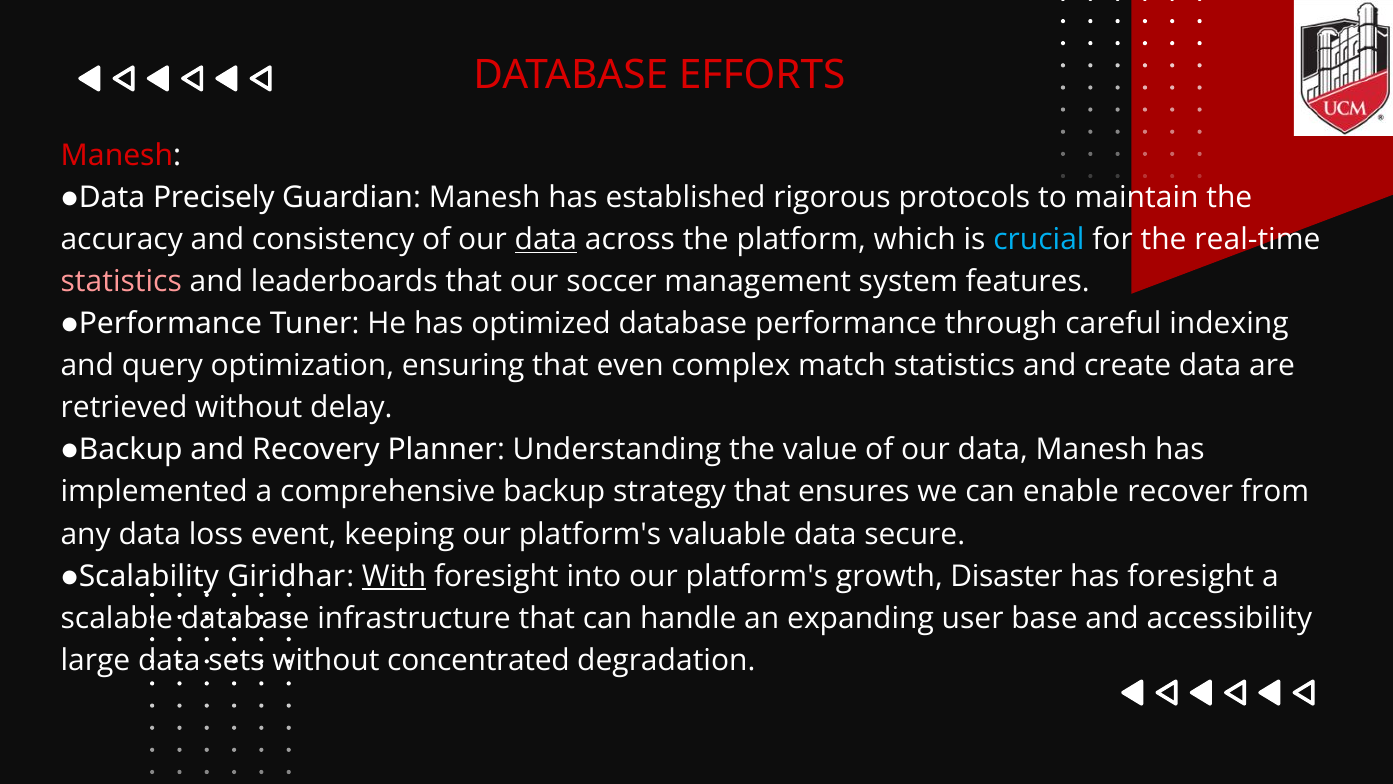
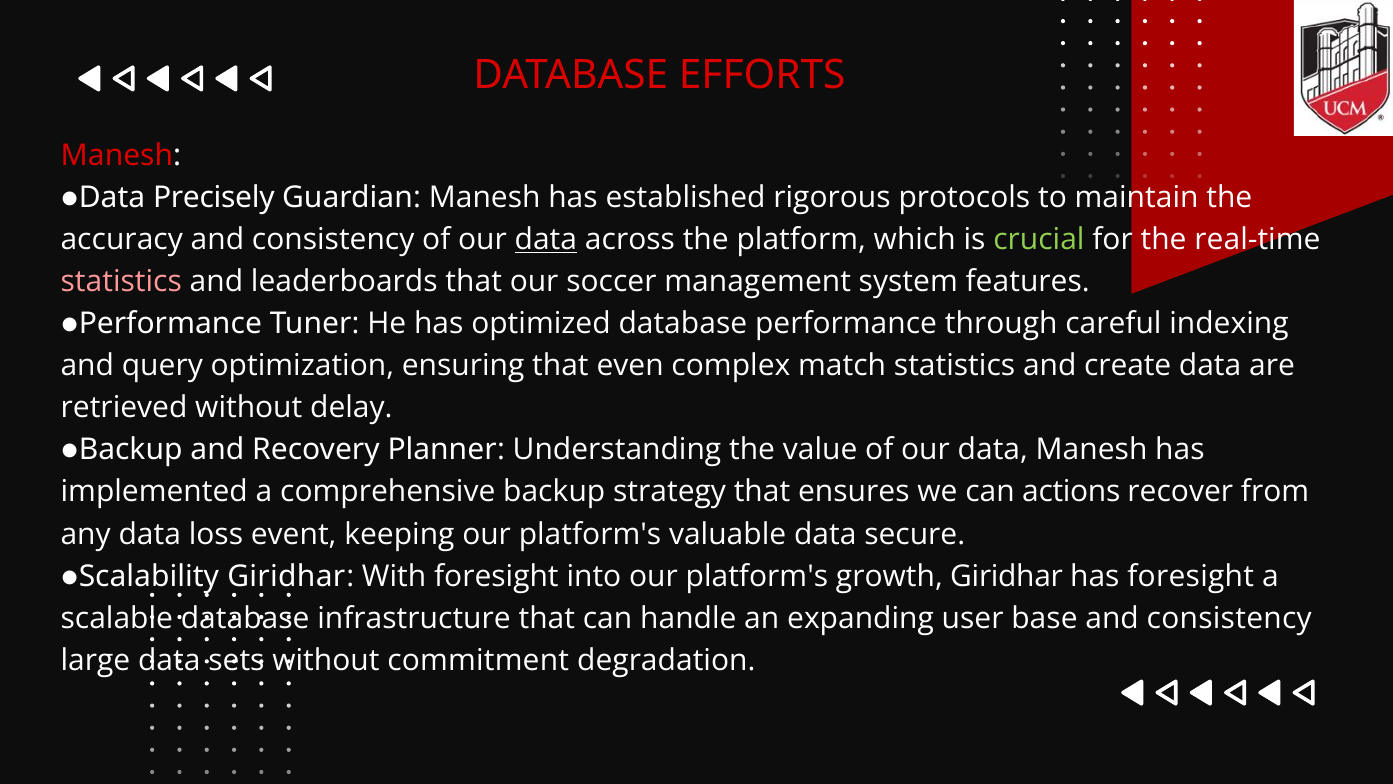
crucial colour: light blue -> light green (1039, 239)
enable: enable -> actions (1071, 492)
With underline: present -> none (394, 576)
growth Disaster: Disaster -> Giridhar (1007, 576)
base and accessibility: accessibility -> consistency (1229, 618)
concentrated: concentrated -> commitment (478, 660)
